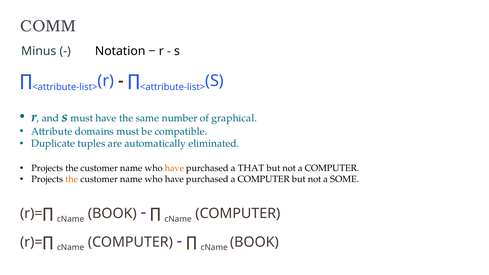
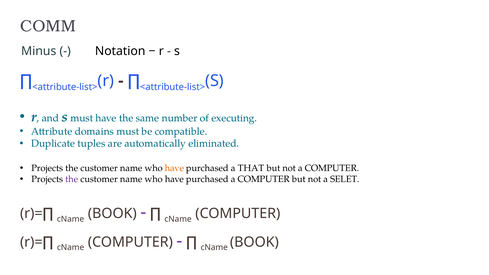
graphical: graphical -> executing (234, 118)
the colour: orange -> purple (72, 179)
SOME: SOME -> SELET (345, 179)
